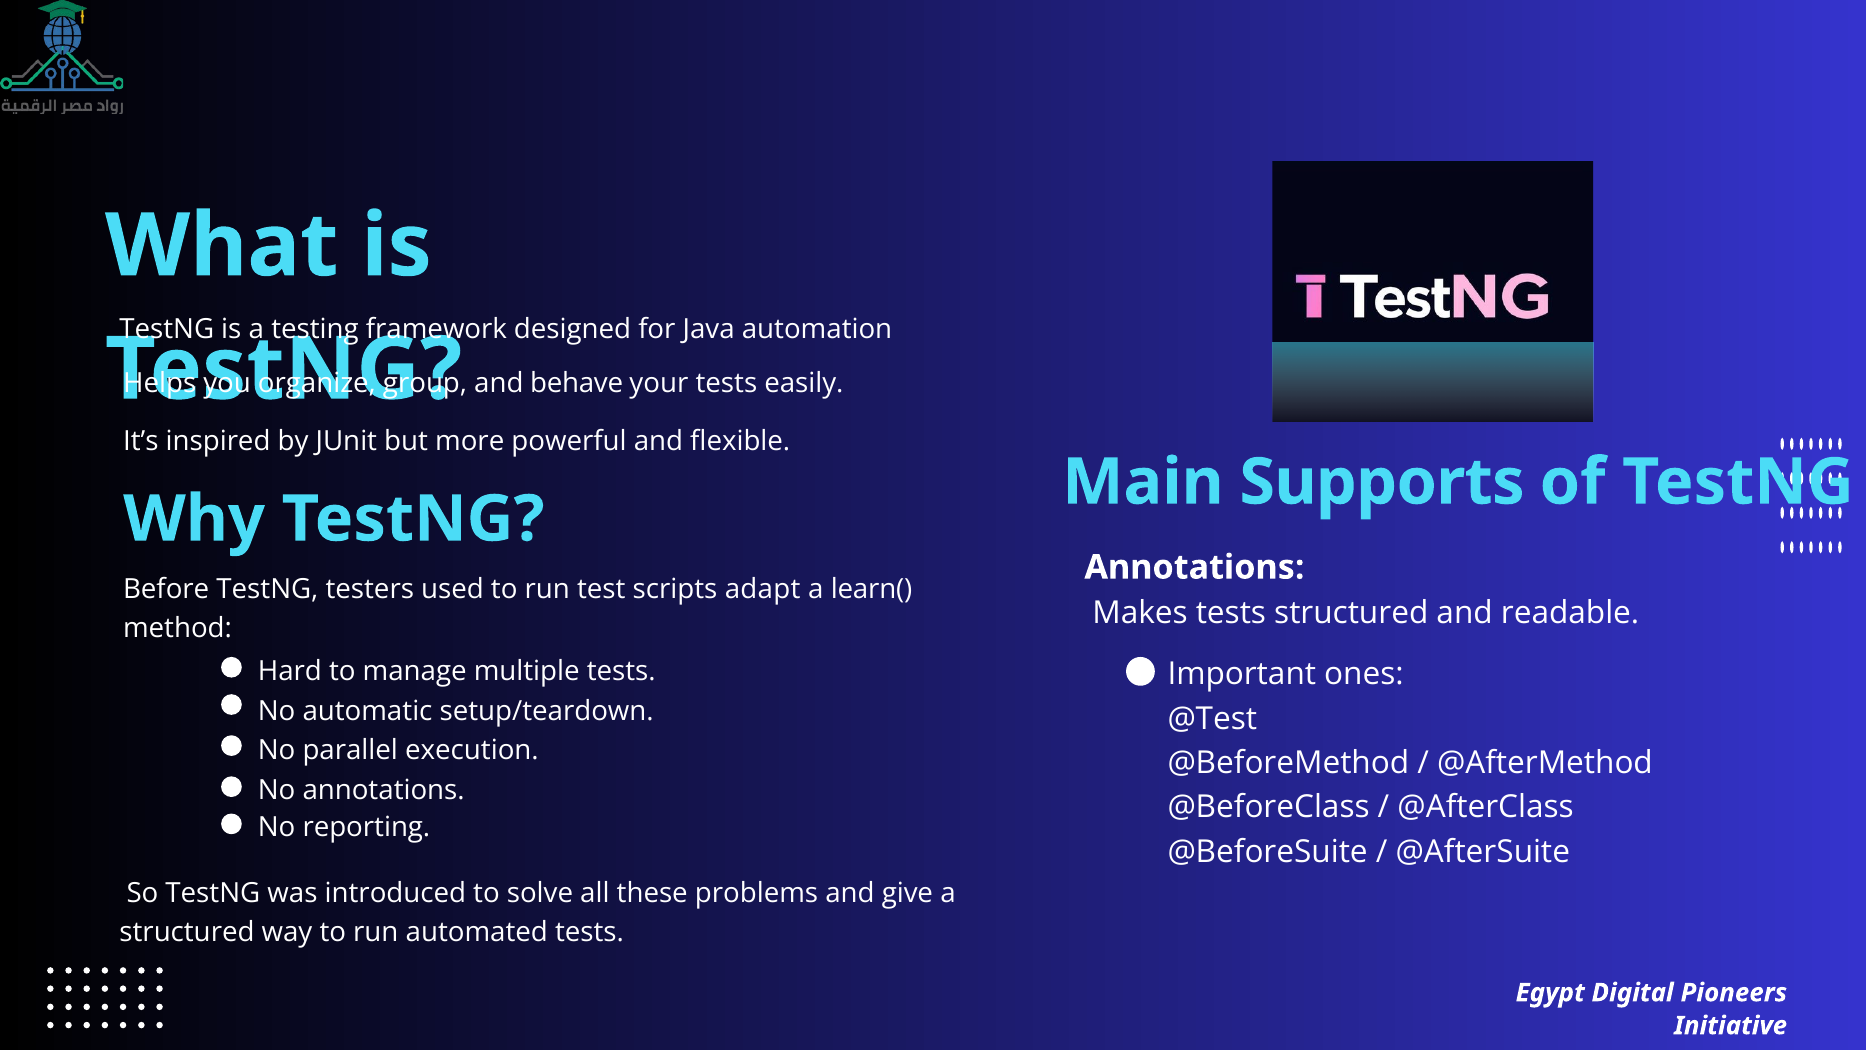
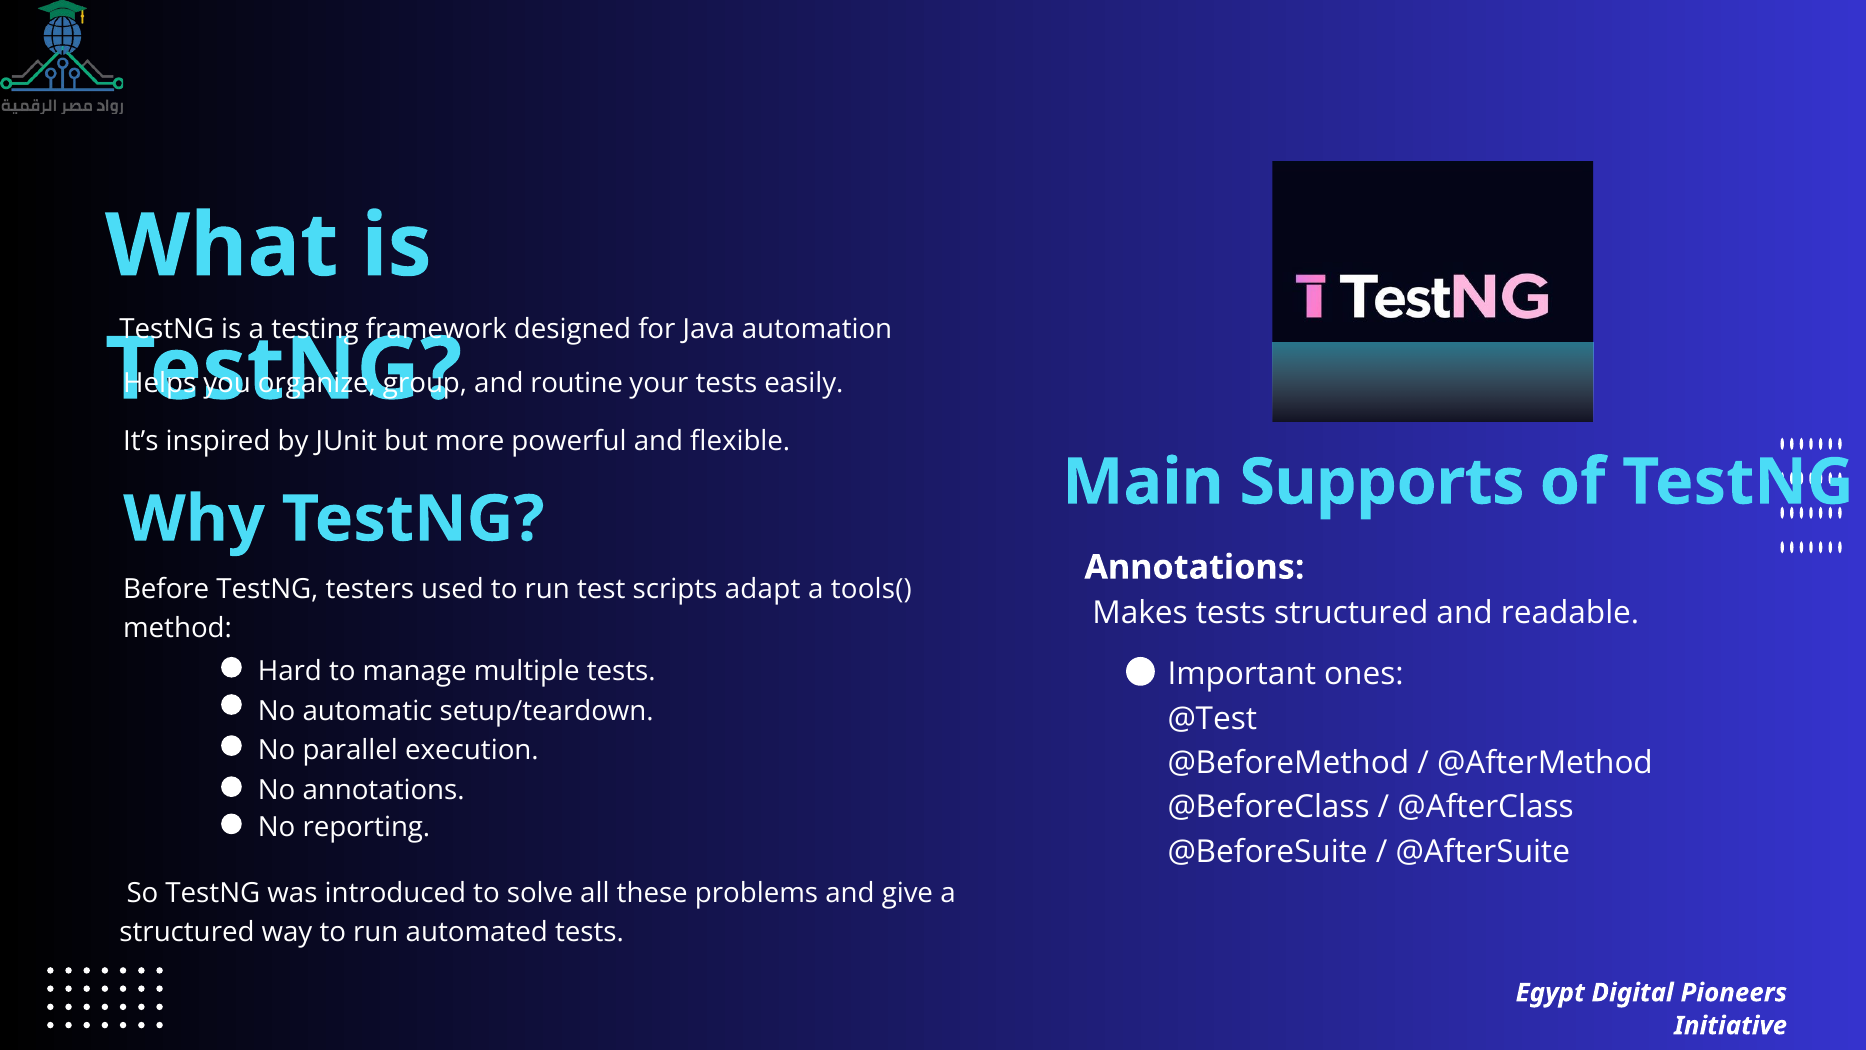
behave: behave -> routine (577, 383)
learn(: learn( -> tools( (871, 589)
